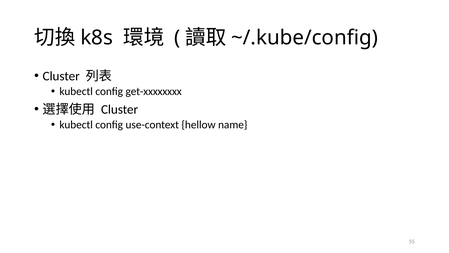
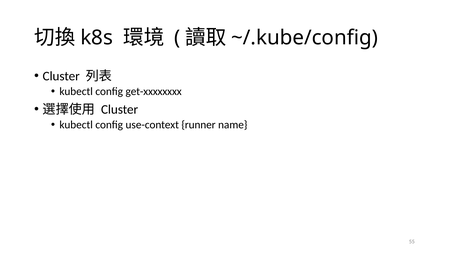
hellow: hellow -> runner (199, 125)
